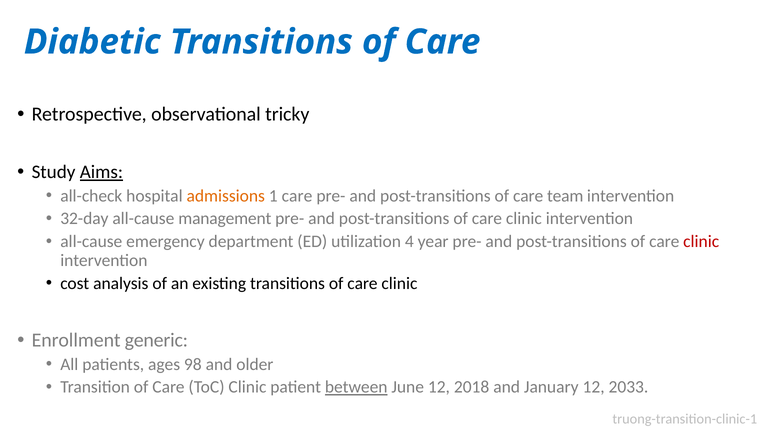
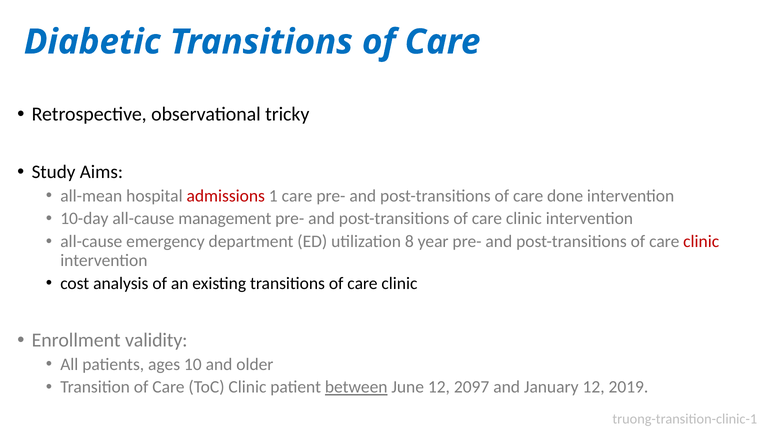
Aims underline: present -> none (101, 172)
all-check: all-check -> all-mean (91, 196)
admissions colour: orange -> red (226, 196)
team: team -> done (565, 196)
32-day: 32-day -> 10-day (84, 219)
4: 4 -> 8 (409, 241)
generic: generic -> validity (156, 340)
98: 98 -> 10 (193, 364)
2018: 2018 -> 2097 (472, 387)
2033: 2033 -> 2019 (628, 387)
